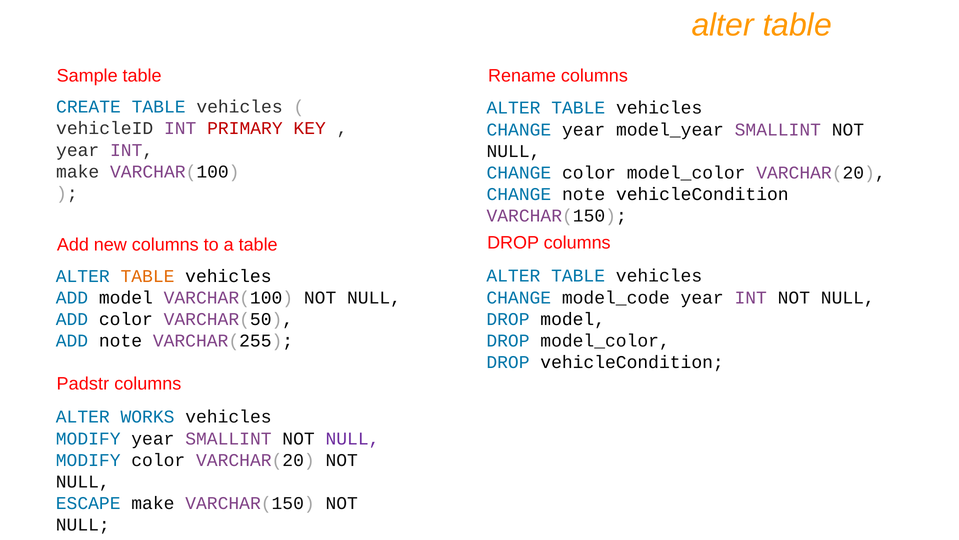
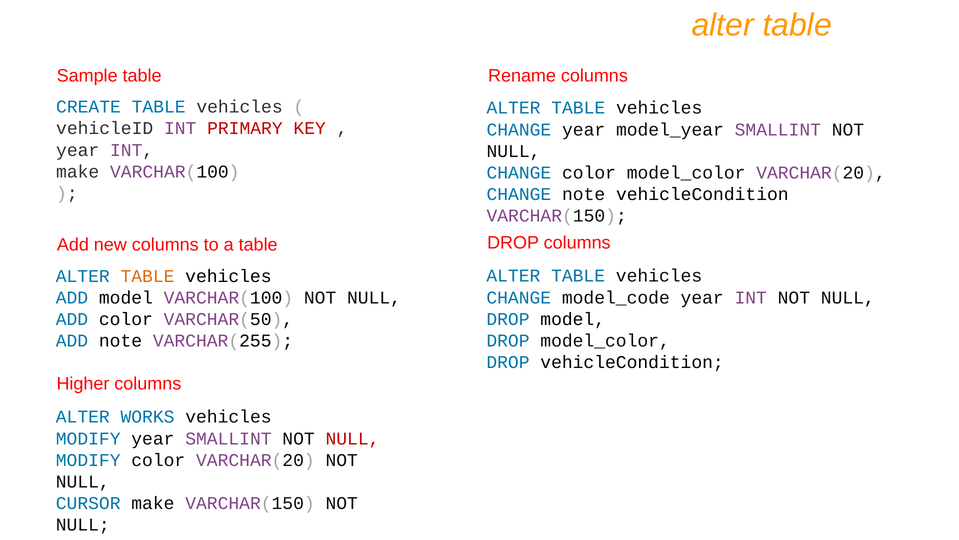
Padstr: Padstr -> Higher (83, 383)
NULL colour: purple -> red (352, 438)
ESCAPE: ESCAPE -> CURSOR (88, 503)
